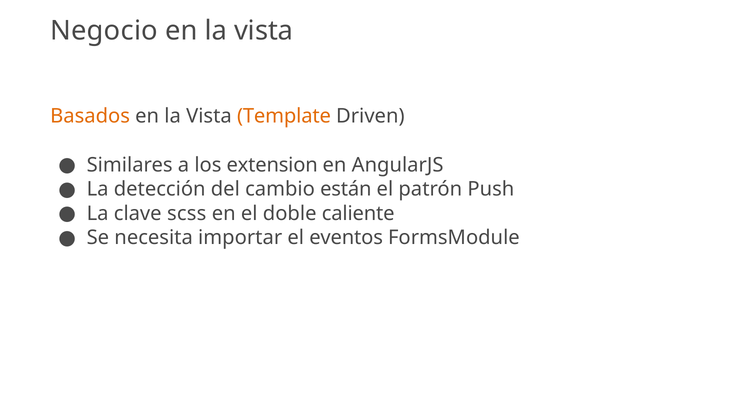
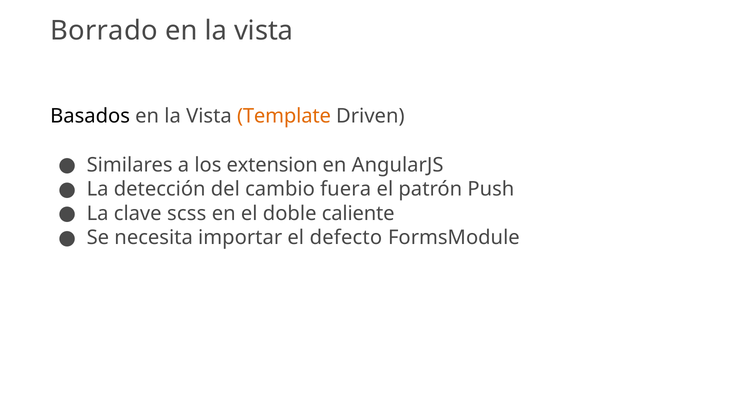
Negocio: Negocio -> Borrado (104, 31)
Basados colour: orange -> black (90, 116)
están: están -> fuera (346, 189)
eventos: eventos -> defecto (346, 238)
